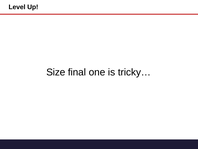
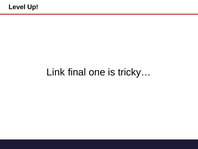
Size: Size -> Link (56, 72)
